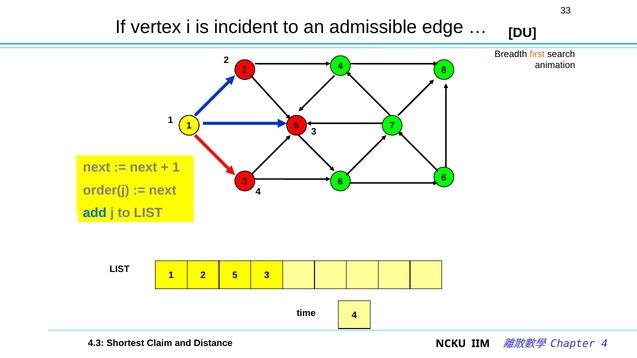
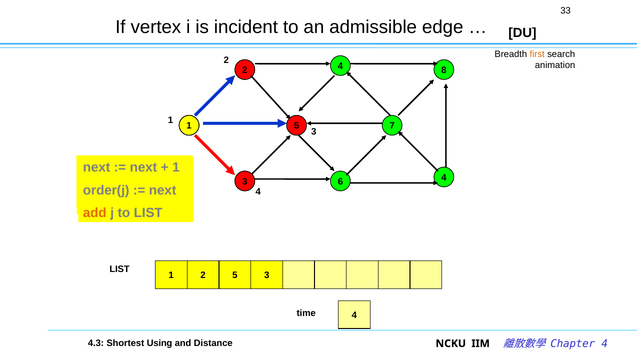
6 6: 6 -> 4 (444, 178)
add colour: blue -> orange (95, 213)
Claim: Claim -> Using (160, 343)
